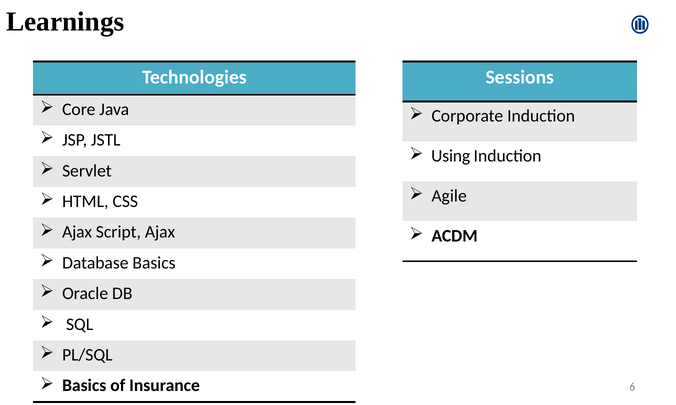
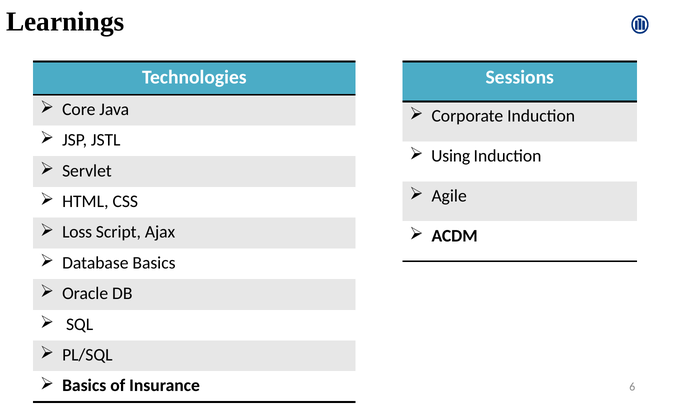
Ajax: Ajax -> Loss (77, 232)
